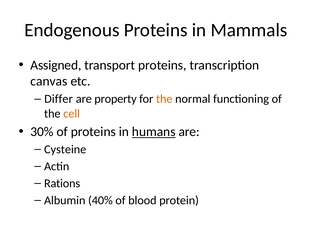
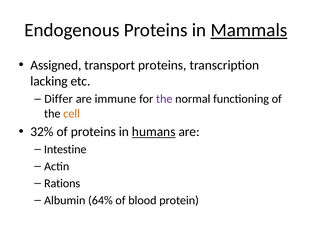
Mammals underline: none -> present (249, 30)
canvas: canvas -> lacking (49, 81)
property: property -> immune (115, 99)
the colour: orange -> purple (164, 99)
30%: 30% -> 32% (42, 132)
Cysteine: Cysteine -> Intestine (65, 149)
40%: 40% -> 64% (100, 200)
